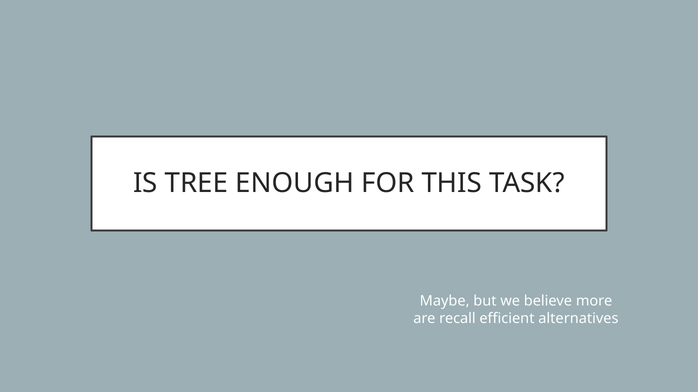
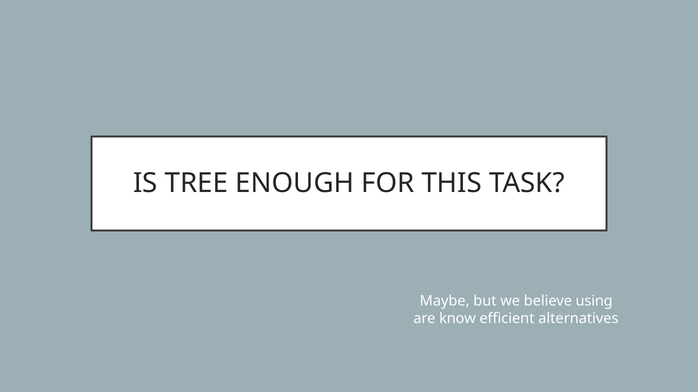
more: more -> using (594, 302)
recall: recall -> know (457, 319)
